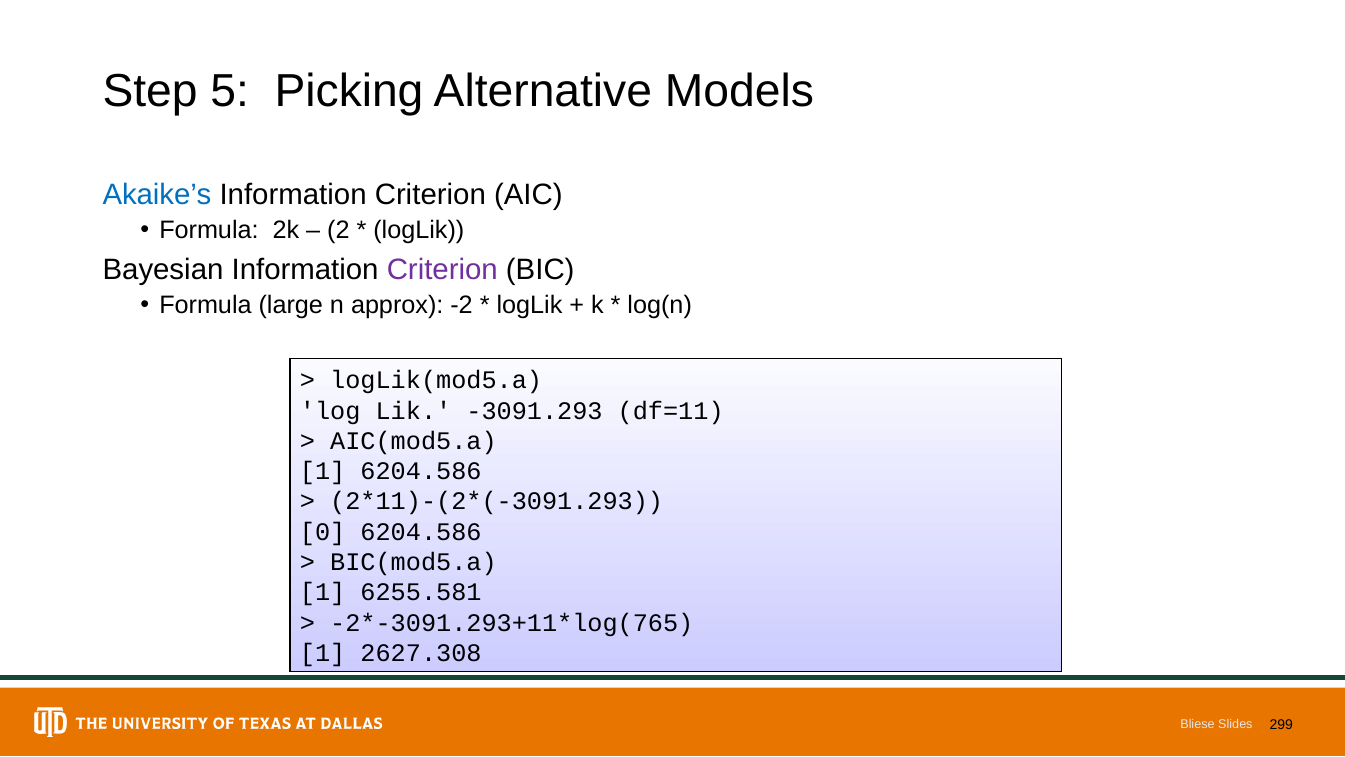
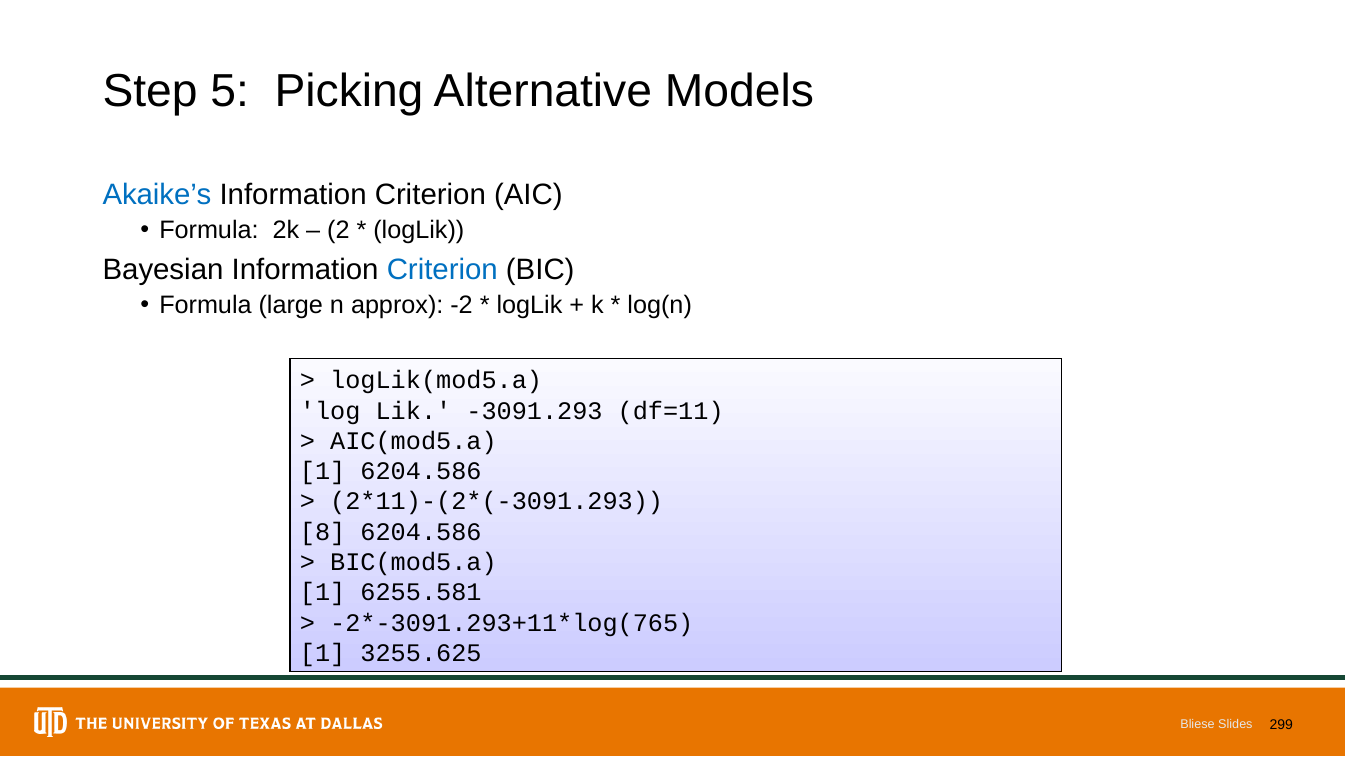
Criterion colour: purple -> blue (442, 270)
0: 0 -> 8 (323, 532)
2627.308: 2627.308 -> 3255.625 (421, 653)
